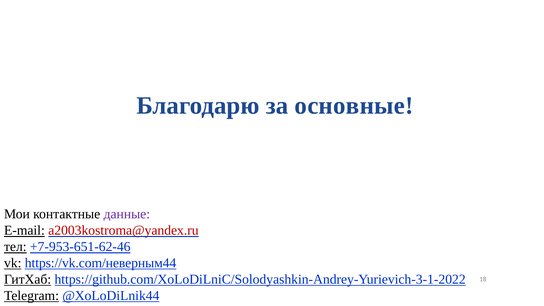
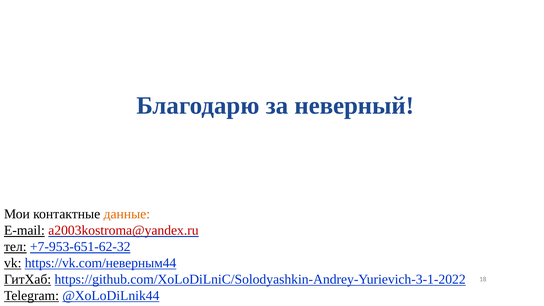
основные: основные -> неверный (354, 105)
данные colour: purple -> orange (127, 214)
+7-953-651-62-46: +7-953-651-62-46 -> +7-953-651-62-32 (80, 247)
